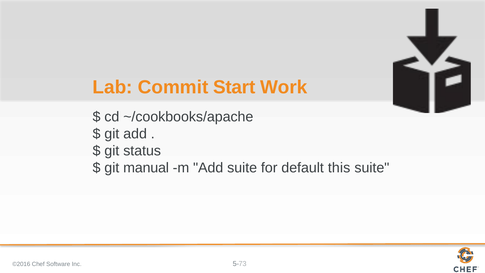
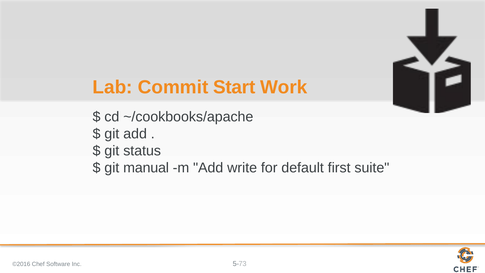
Add suite: suite -> write (242, 168)
this: this -> first (339, 168)
